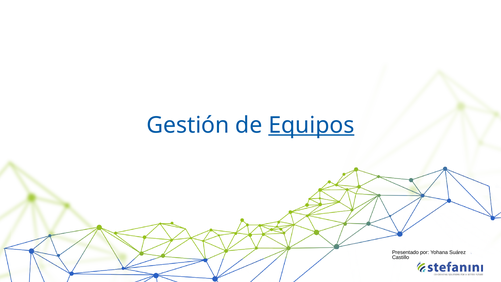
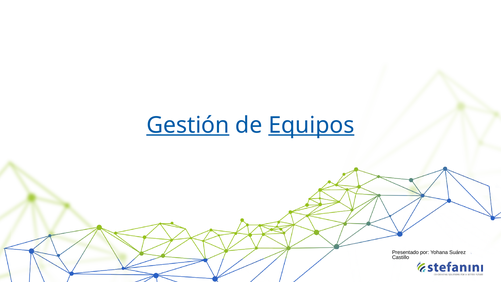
Gestión underline: none -> present (188, 125)
